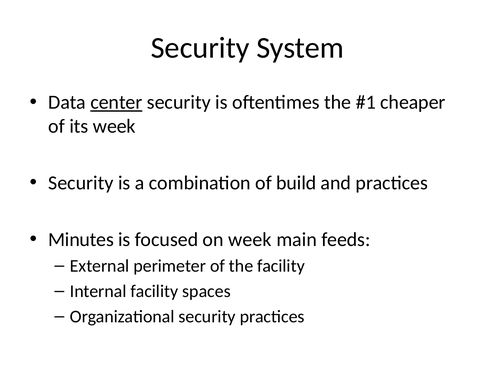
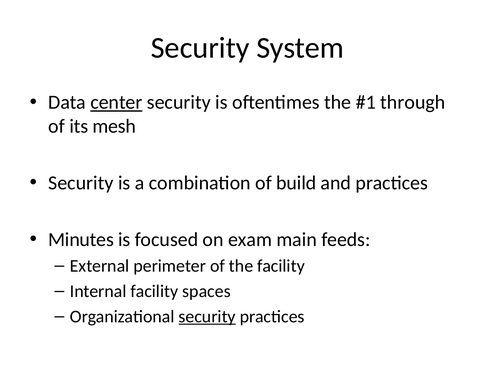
cheaper: cheaper -> through (413, 102)
its week: week -> mesh (114, 126)
on week: week -> exam (250, 240)
security underline: none -> present (207, 317)
